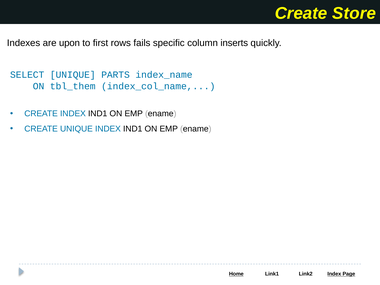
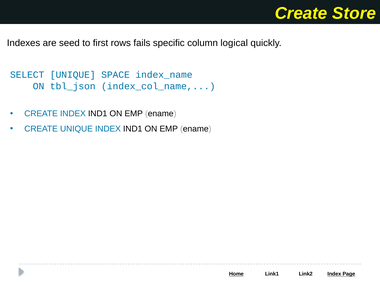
upon: upon -> seed (69, 43)
inserts: inserts -> logical (234, 43)
PARTS: PARTS -> SPACE (116, 75)
tbl_them: tbl_them -> tbl_json (73, 86)
